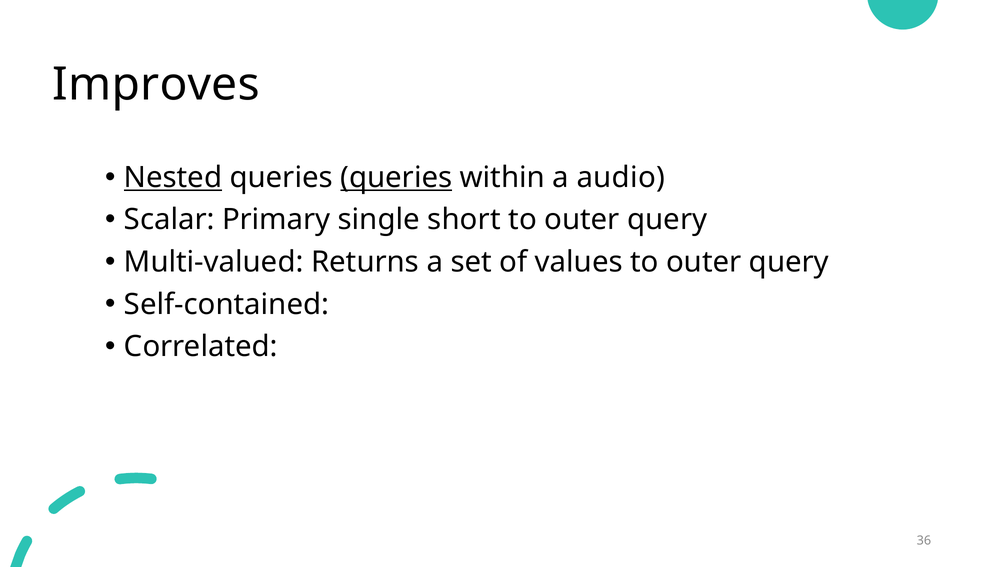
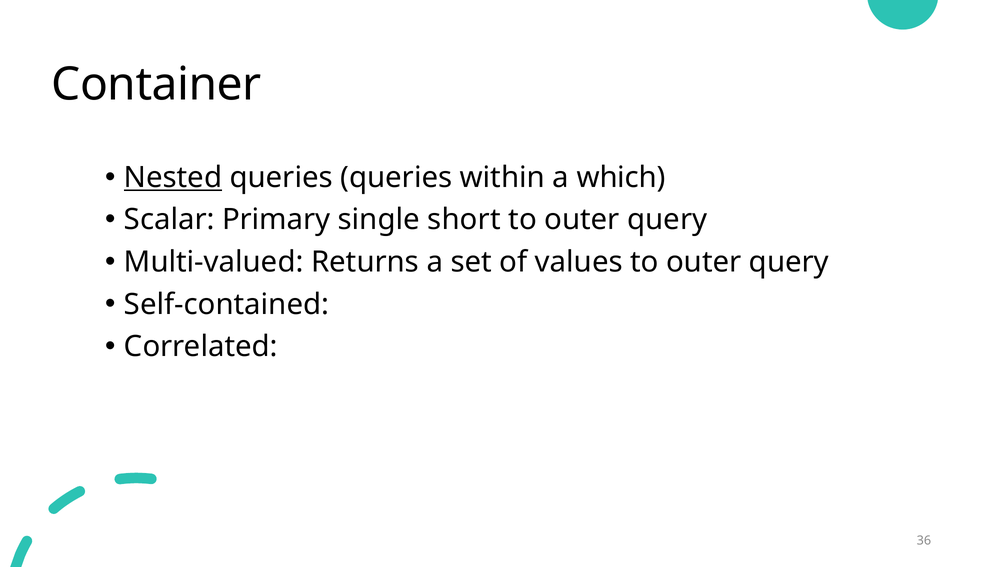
Improves: Improves -> Container (156, 85)
queries underline: present -> none (396, 178)
audio: audio -> which (621, 178)
